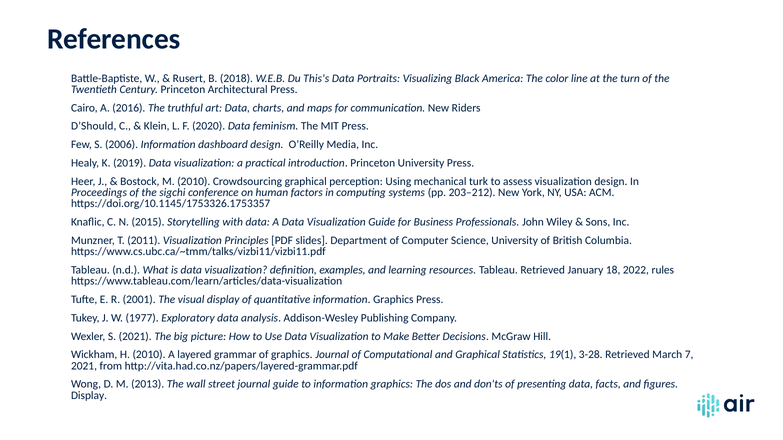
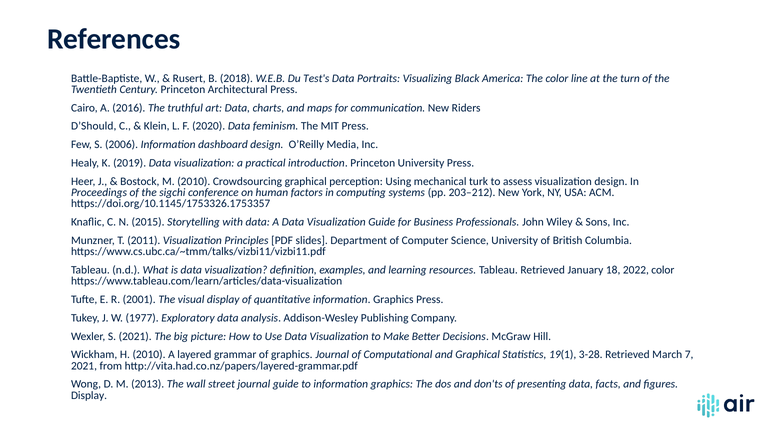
This's: This's -> Test's (316, 78)
2022 rules: rules -> color (663, 270)
